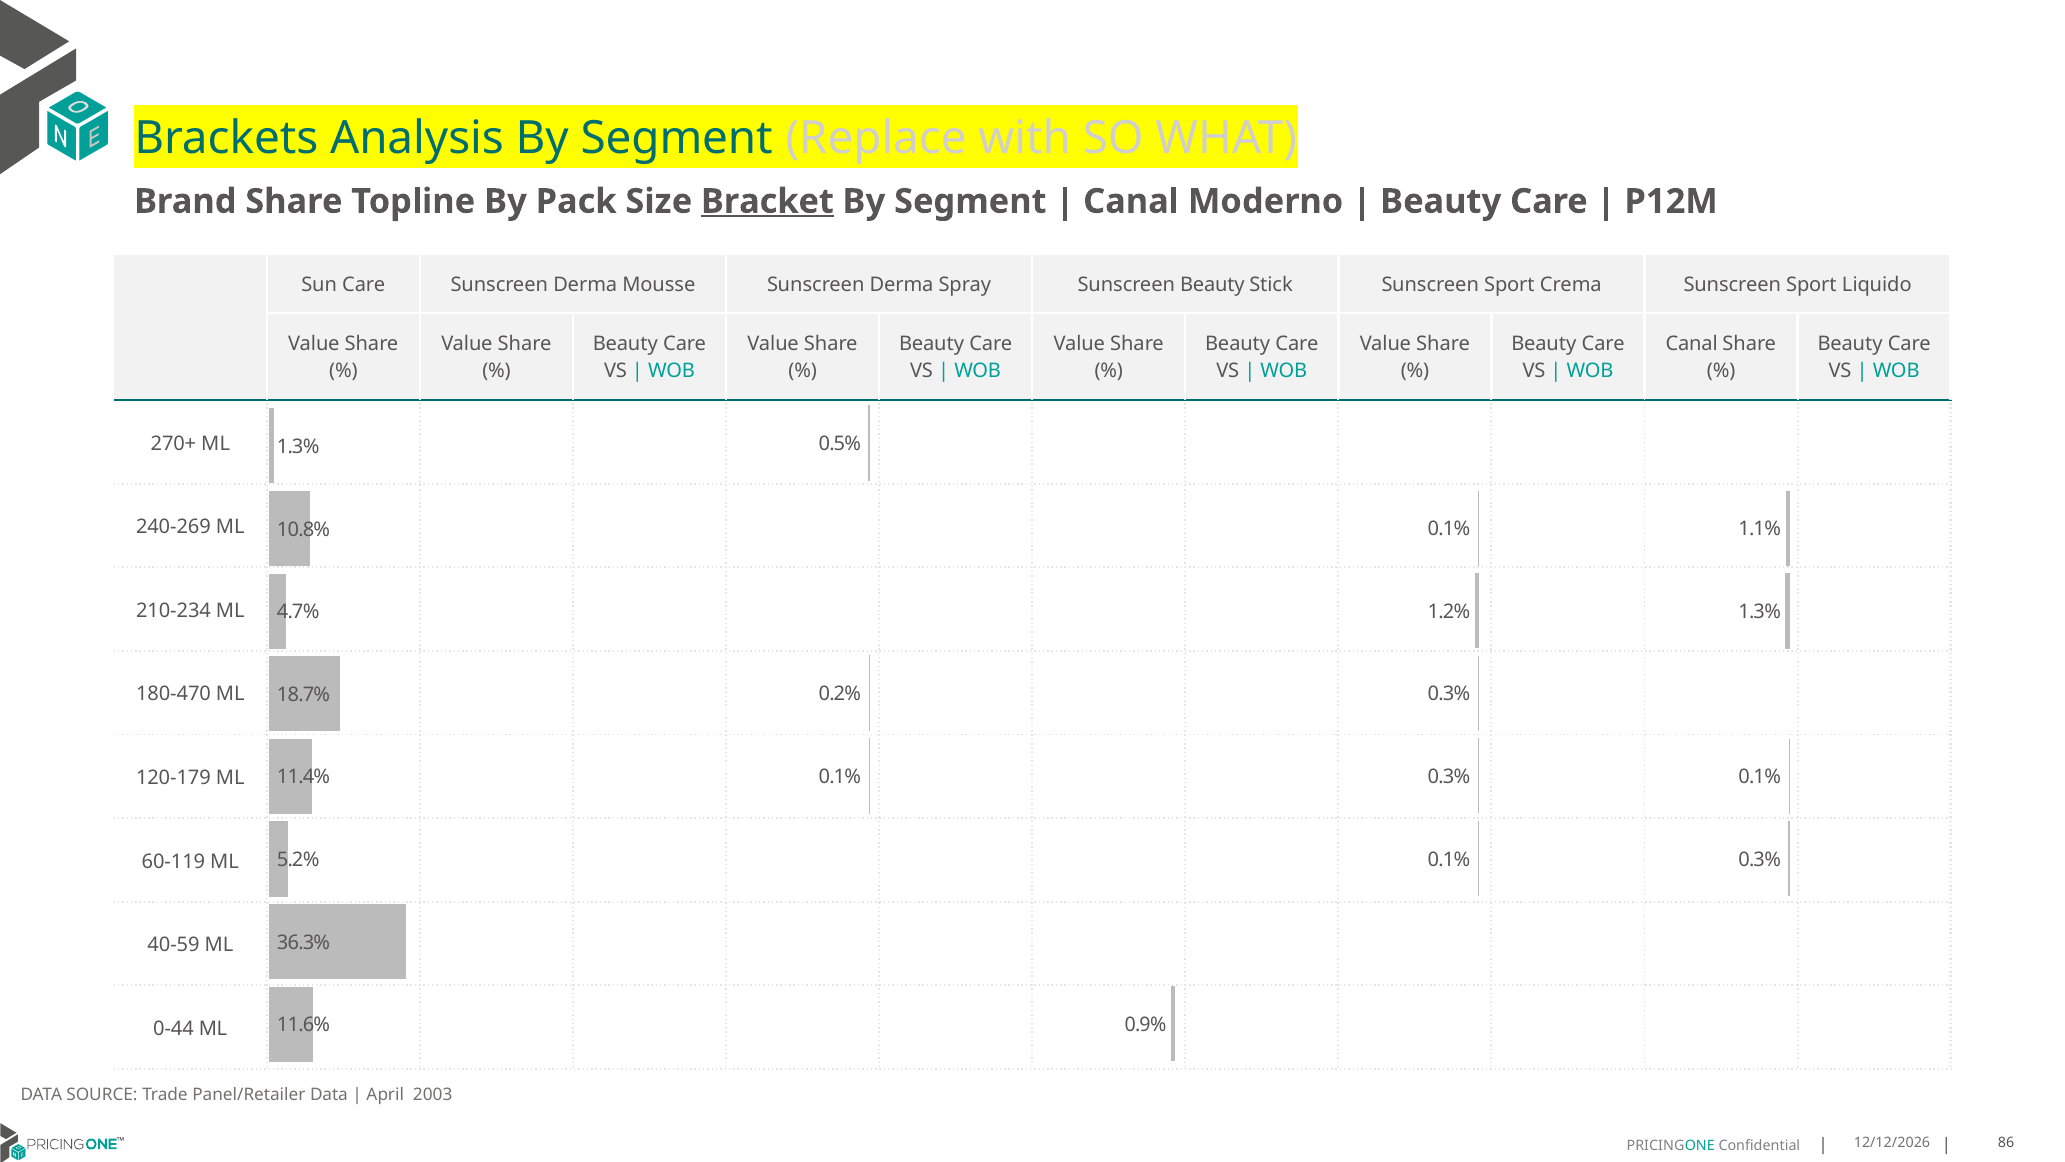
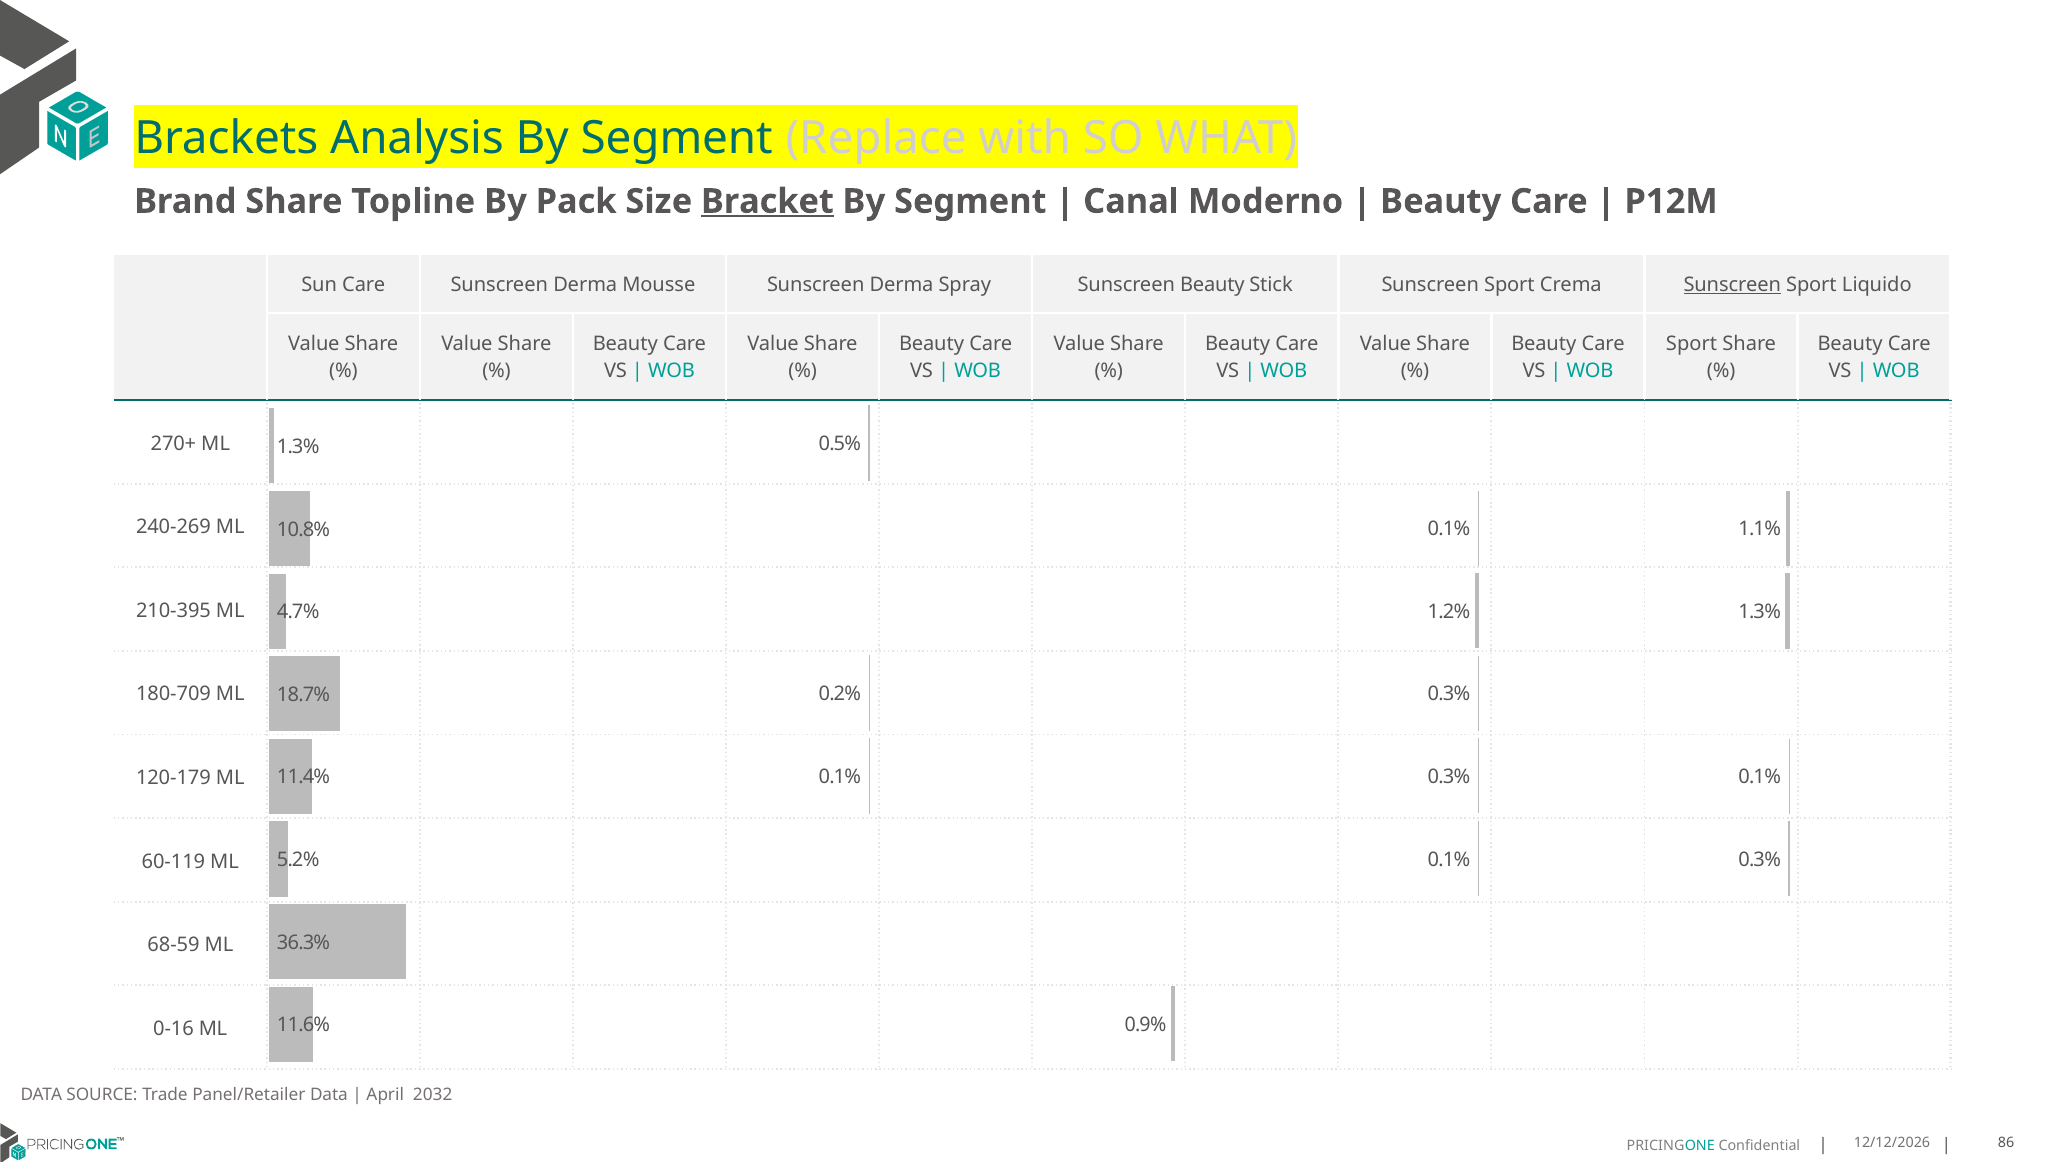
Sunscreen underline: none -> present (1732, 285)
Canal: Canal -> Sport (1692, 344)
210-234: 210-234 -> 210-395 (173, 610)
180-470: 180-470 -> 180-709 (173, 694)
40-59: 40-59 -> 68-59 (173, 945)
0-44: 0-44 -> 0-16 (173, 1028)
2003: 2003 -> 2032 (433, 1094)
